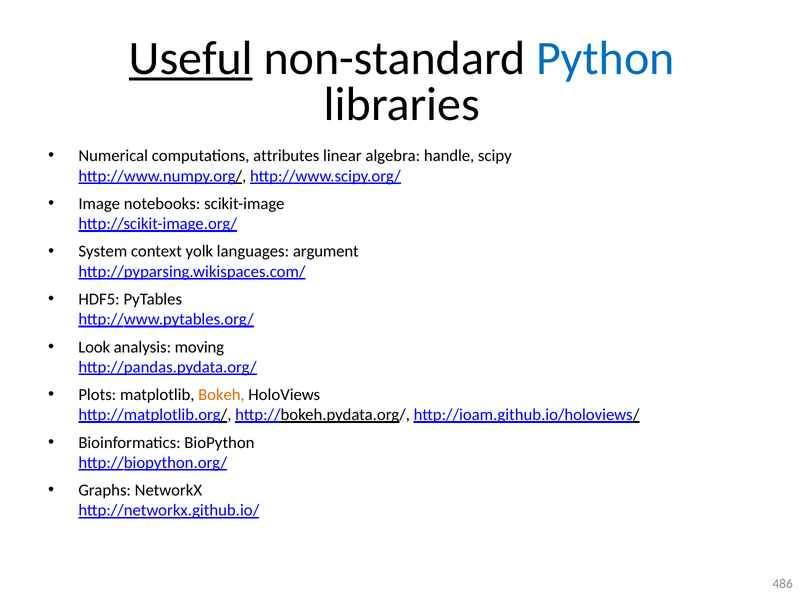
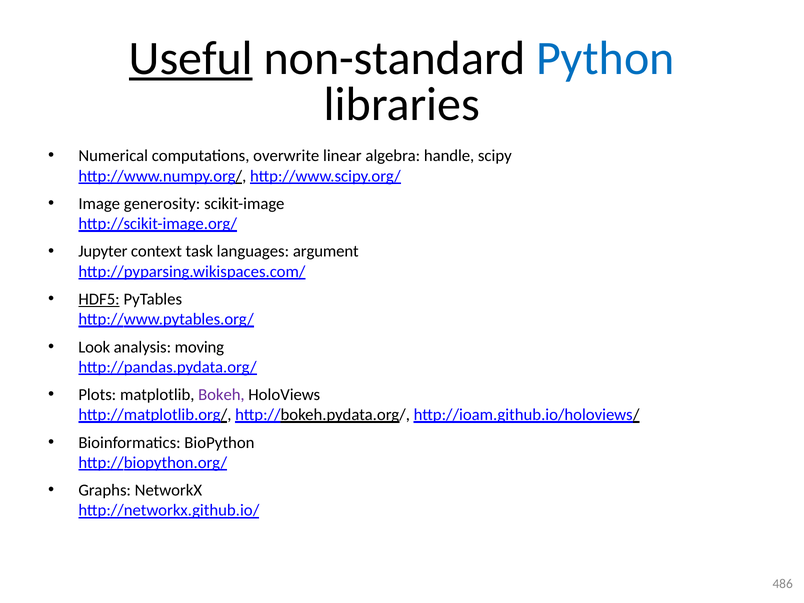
attributes: attributes -> overwrite (286, 156)
notebooks: notebooks -> generosity (162, 204)
System: System -> Jupyter (103, 251)
yolk: yolk -> task (199, 251)
HDF5 underline: none -> present (99, 299)
Bokeh colour: orange -> purple (221, 395)
